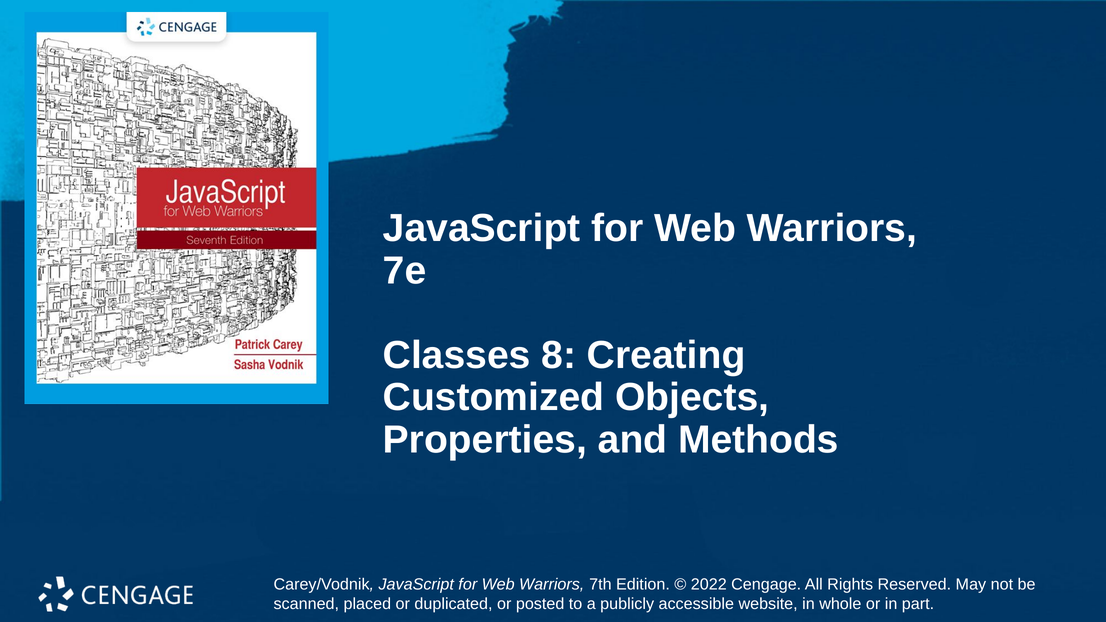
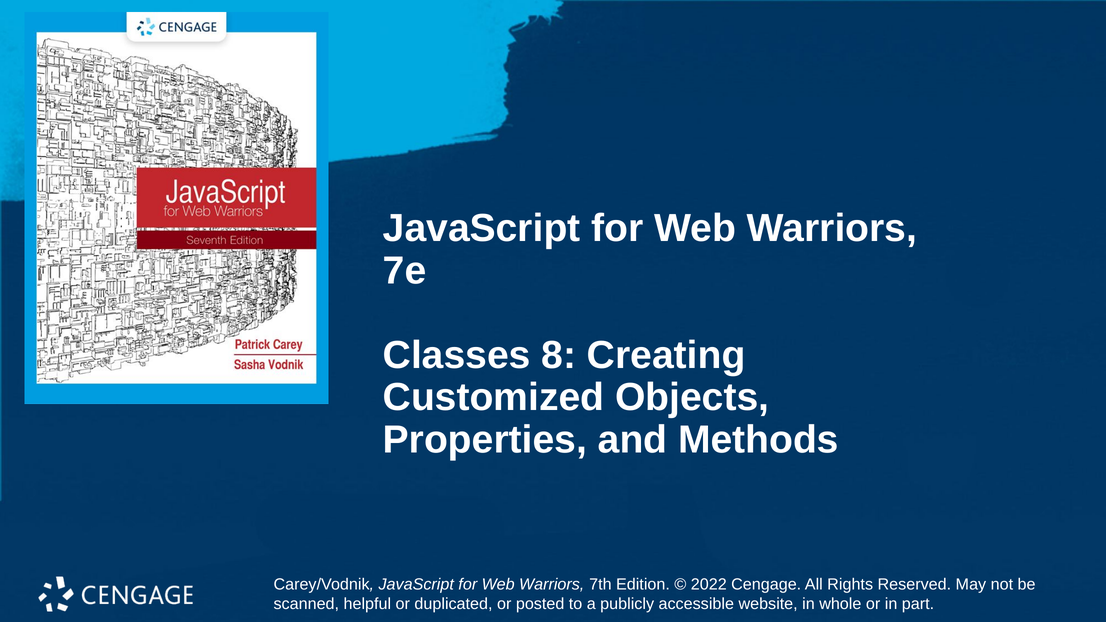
placed: placed -> helpful (367, 604)
